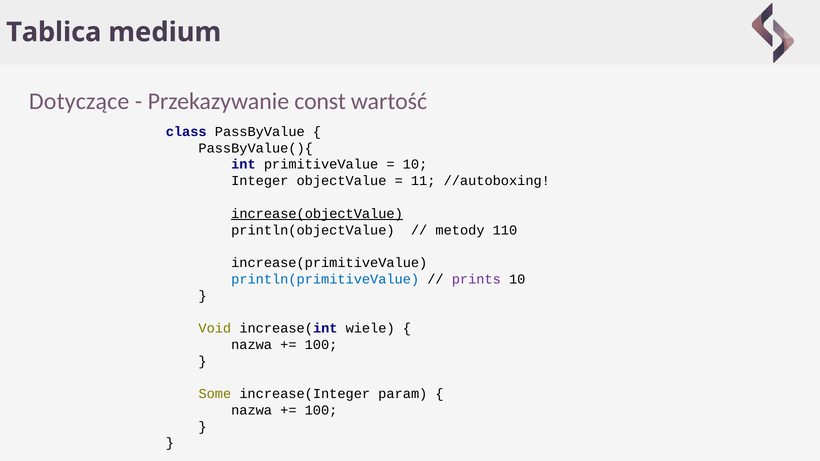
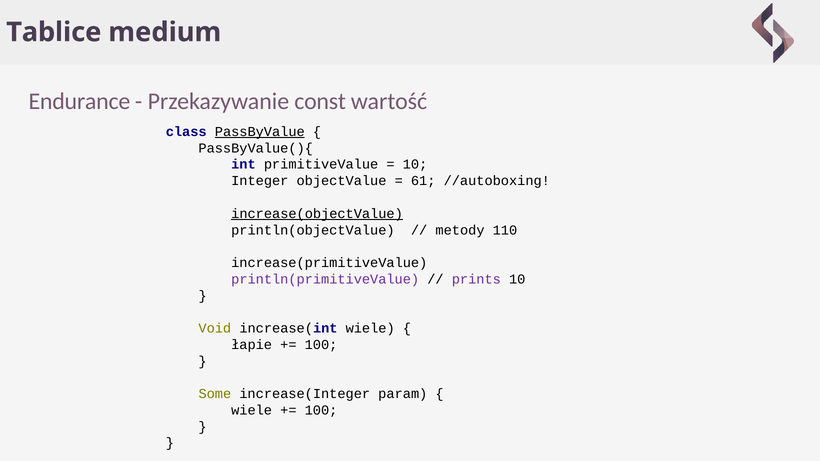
Tablica: Tablica -> Tablice (54, 32)
Dotyczące: Dotyczące -> Endurance (79, 101)
PassByValue underline: none -> present (260, 132)
11: 11 -> 61 (423, 181)
println(primitiveValue colour: blue -> purple (325, 279)
nazwa: nazwa -> łapie (252, 345)
nazwa: nazwa -> wiele (252, 410)
